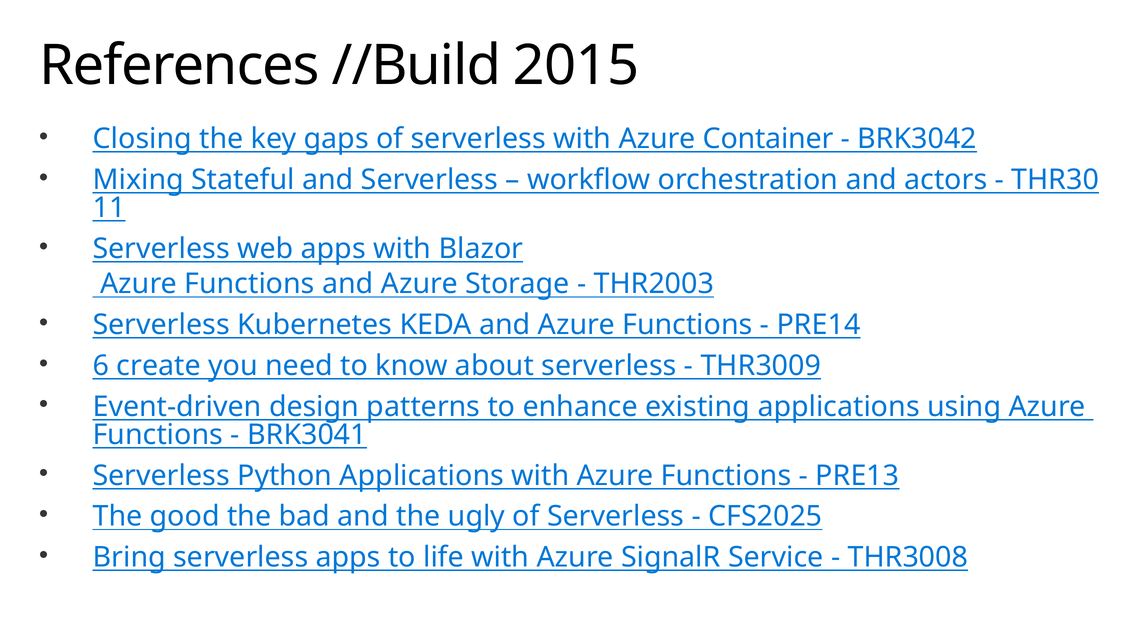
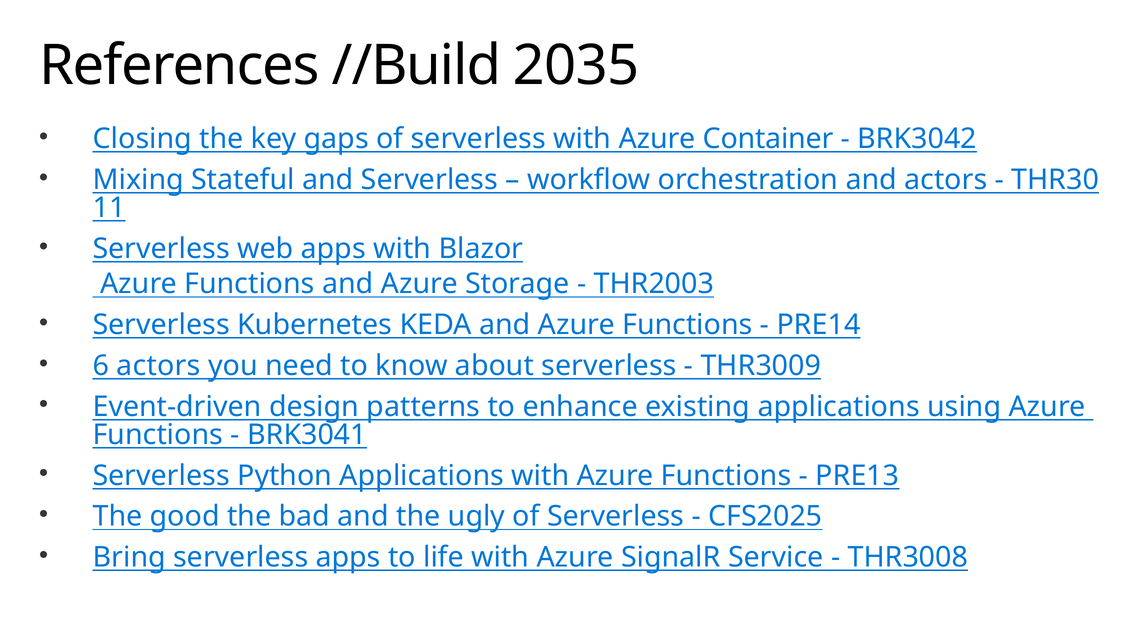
2015: 2015 -> 2035 (576, 66)
6 create: create -> actors (159, 366)
